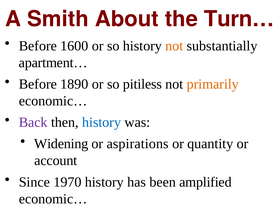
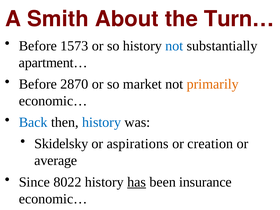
1600: 1600 -> 1573 (74, 46)
not colour: orange -> blue (174, 46)
1890: 1890 -> 2870 (74, 84)
pitiless: pitiless -> market (142, 84)
Back colour: purple -> blue (33, 122)
Widening: Widening -> Skidelsky (61, 144)
quantity: quantity -> creation (210, 144)
account: account -> average (56, 161)
1970: 1970 -> 8022 (67, 182)
has underline: none -> present (137, 182)
amplified: amplified -> insurance (205, 182)
